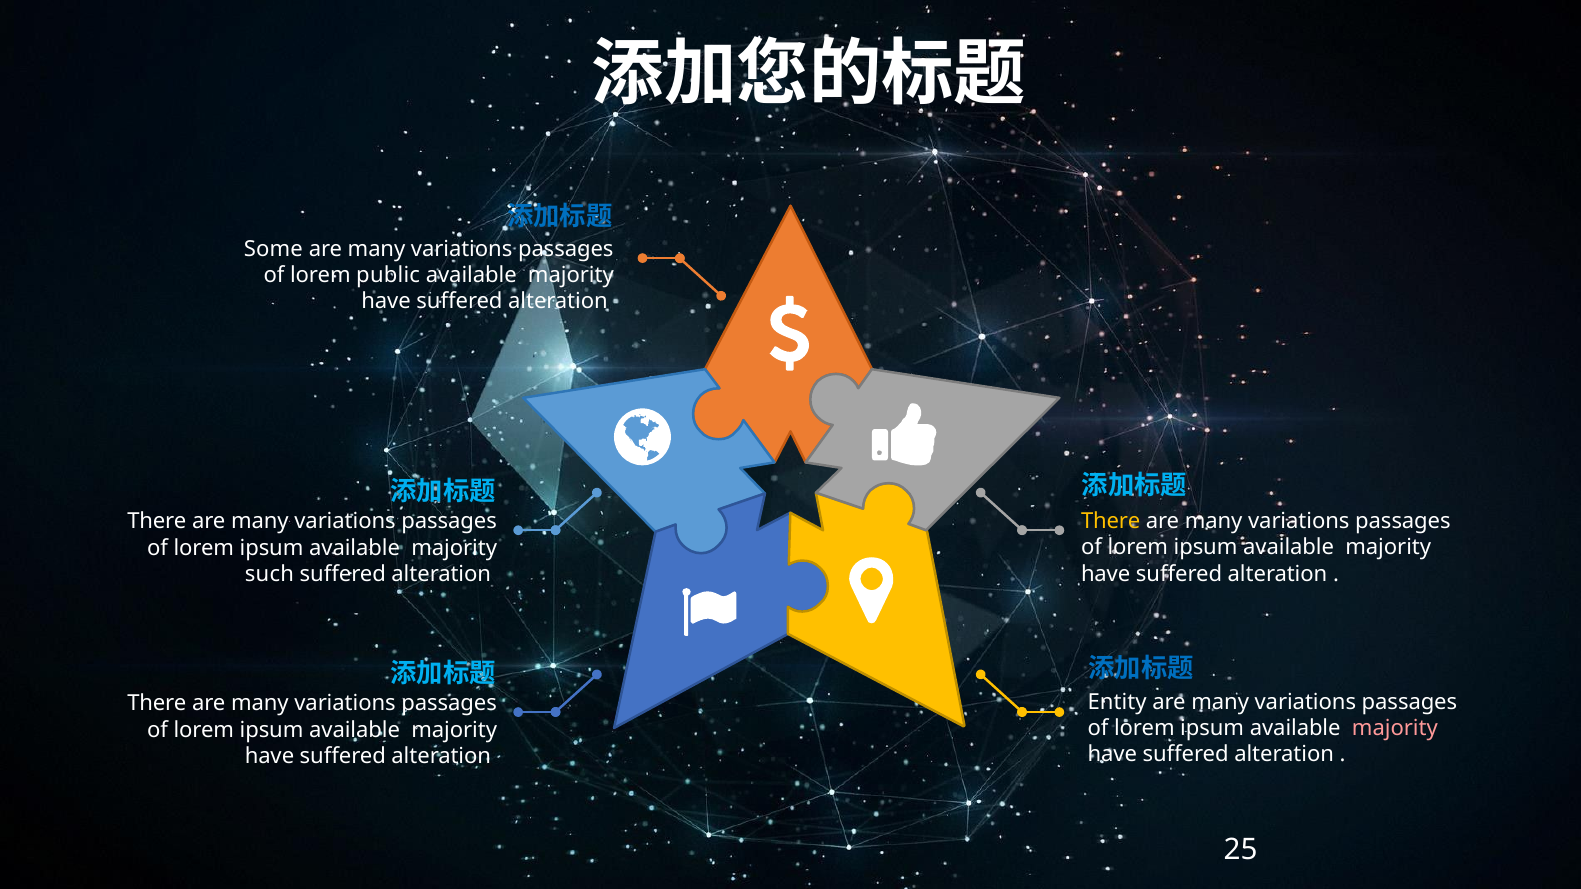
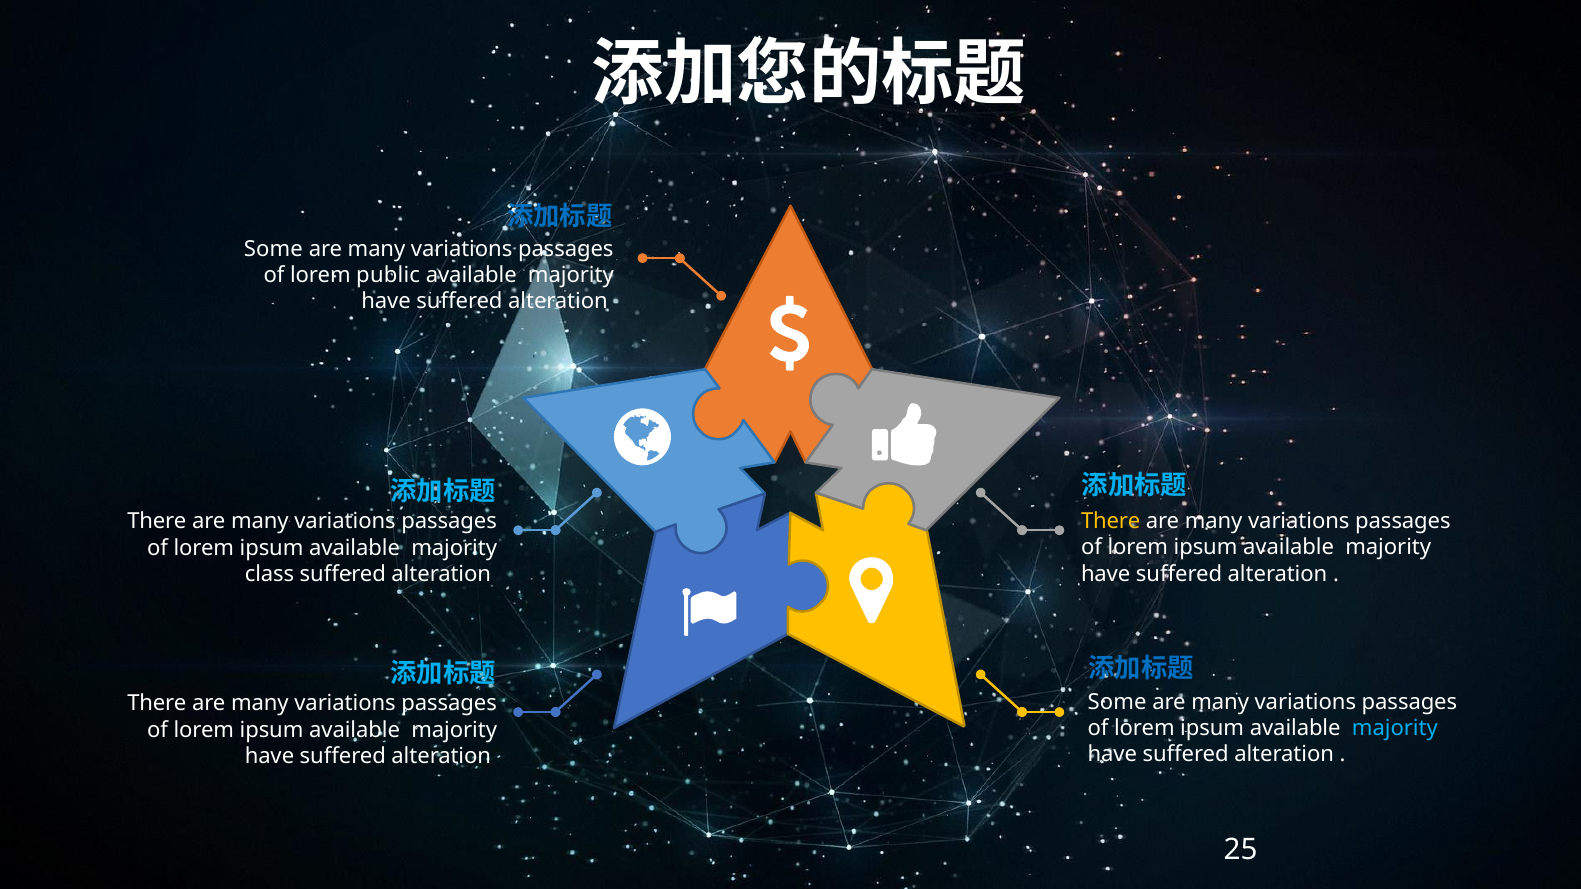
such: such -> class (270, 575)
Entity: Entity -> Some (1117, 702)
majority colour: pink -> light blue (1395, 728)
